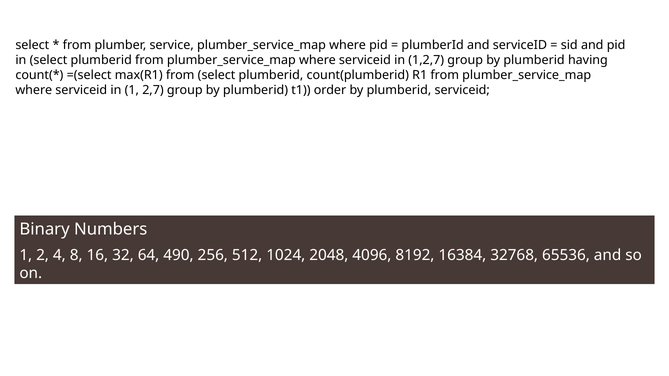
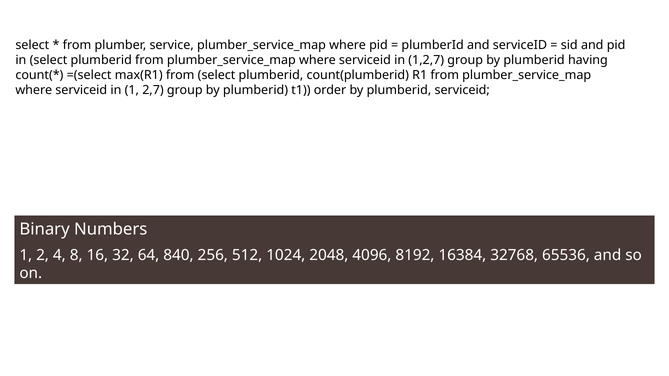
490: 490 -> 840 (179, 255)
